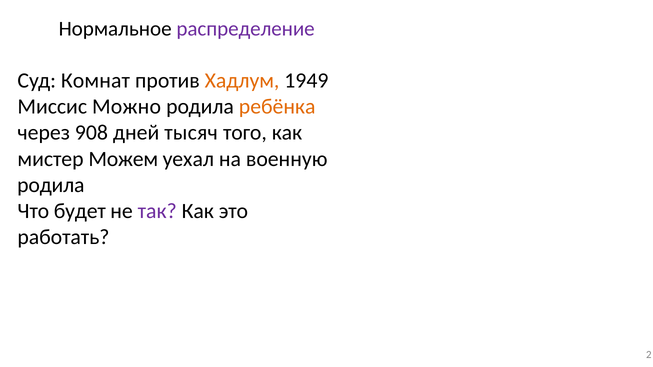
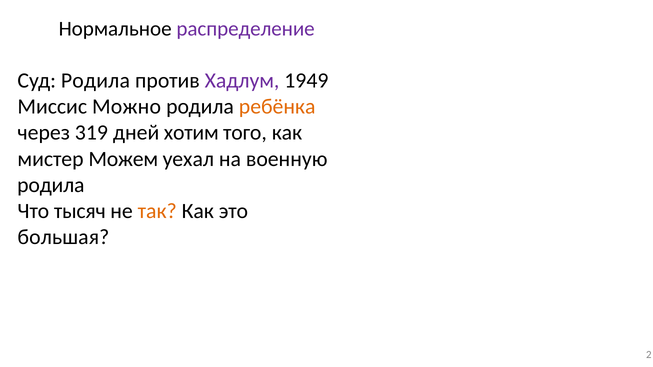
Суд Комнат: Комнат -> Родила (95, 81)
Хадлум colour: orange -> purple (242, 81)
908: 908 -> 319 (91, 133)
тысяч: тысяч -> хотим (191, 133)
будет: будет -> тысяч (80, 211)
так colour: purple -> orange (157, 211)
работать: работать -> большая (63, 237)
